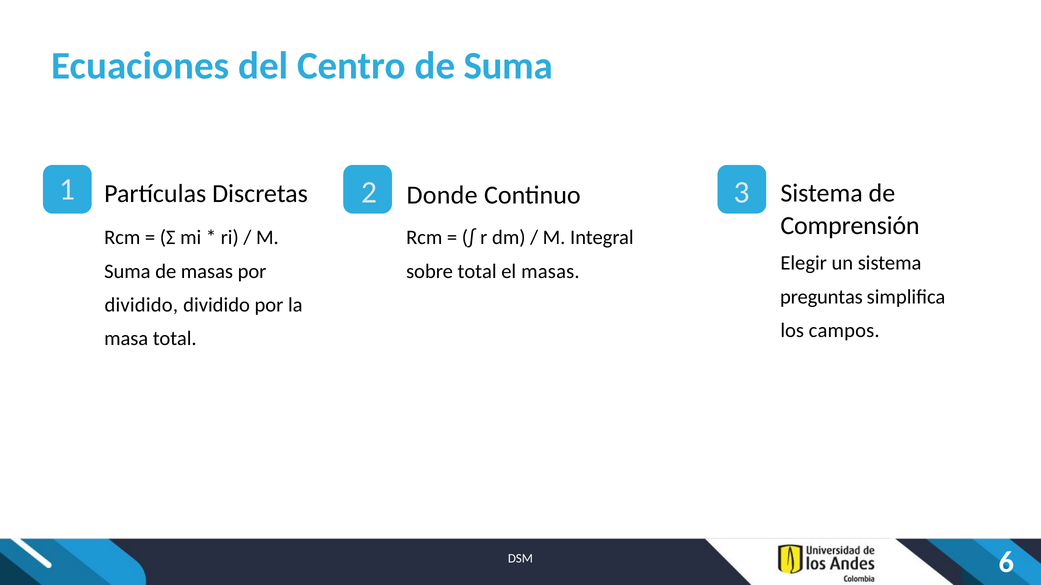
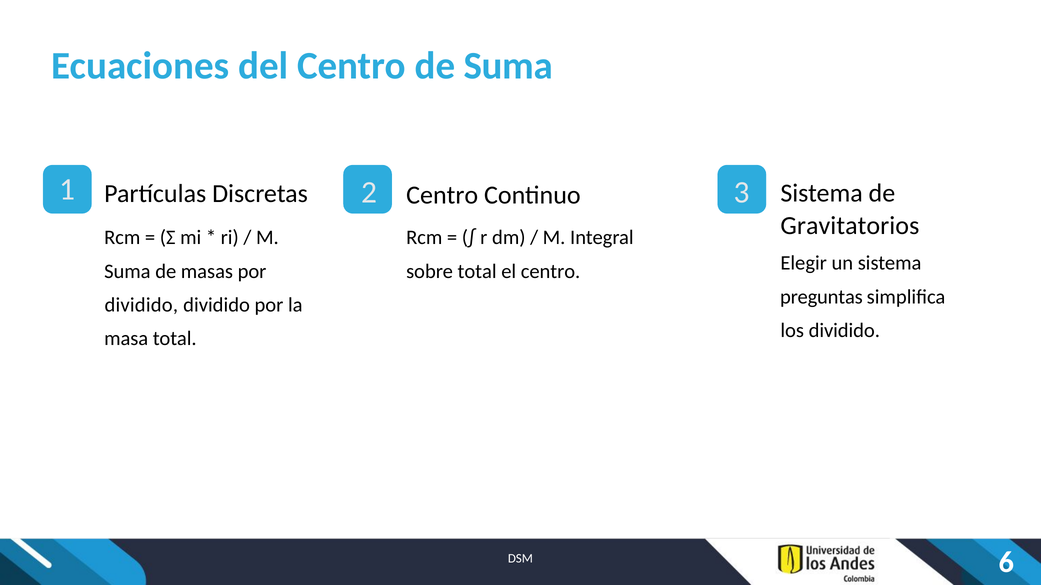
2 Donde: Donde -> Centro (442, 195)
Comprensión: Comprensión -> Gravitatorios (850, 226)
el masas: masas -> centro (551, 272)
los campos: campos -> dividido (844, 331)
